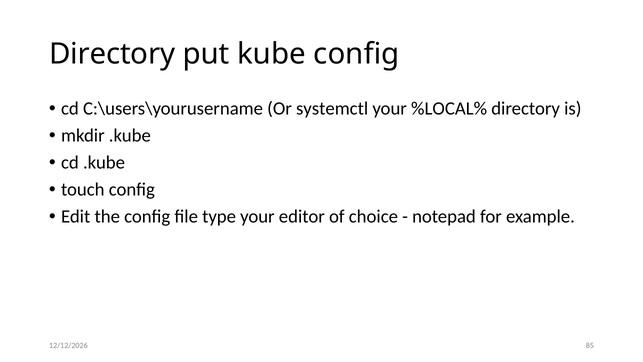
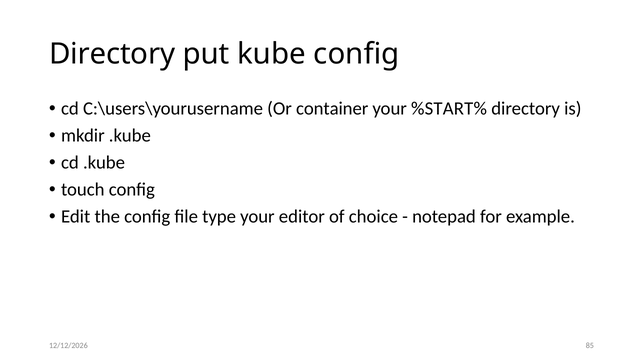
systemctl: systemctl -> container (332, 109)
%LOCAL%: %LOCAL% -> %START% (449, 109)
